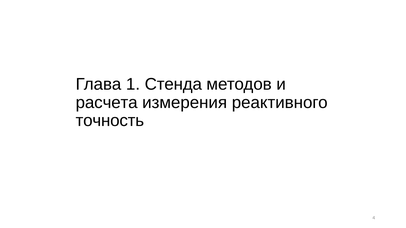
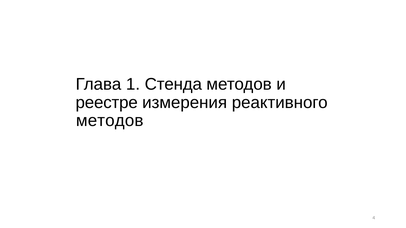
расчета: расчета -> реестре (107, 103)
точность: точность -> методов (110, 121)
